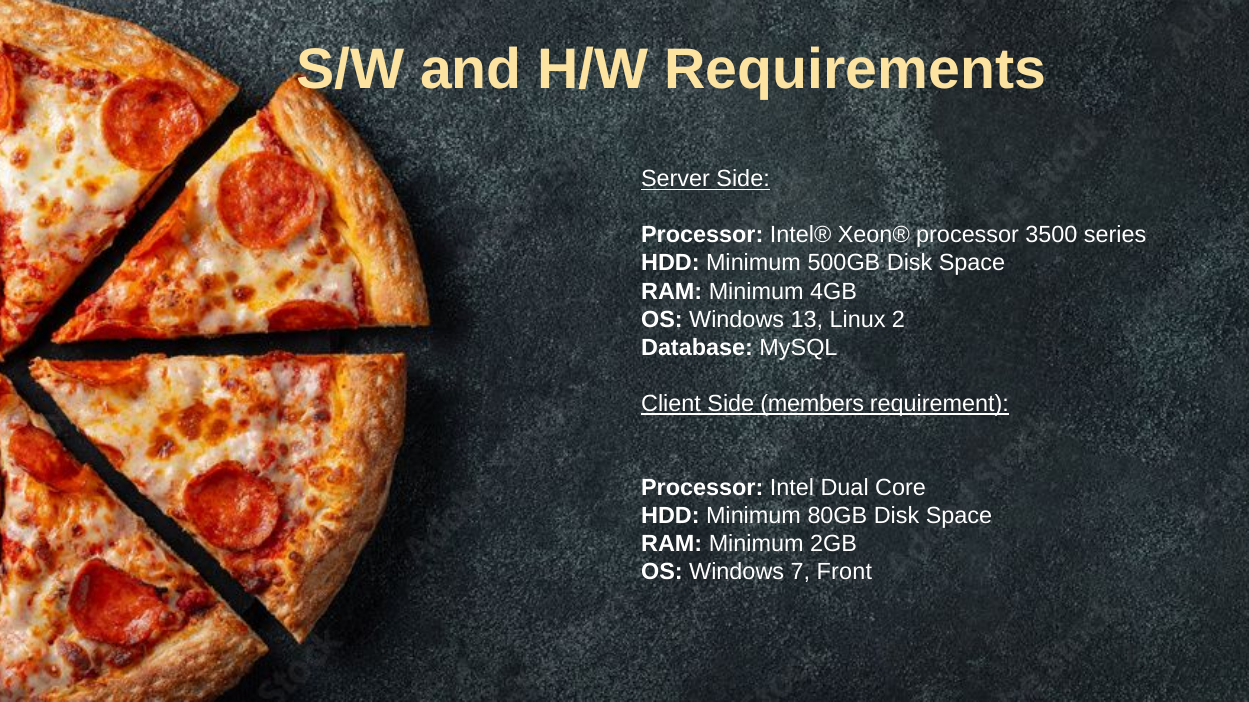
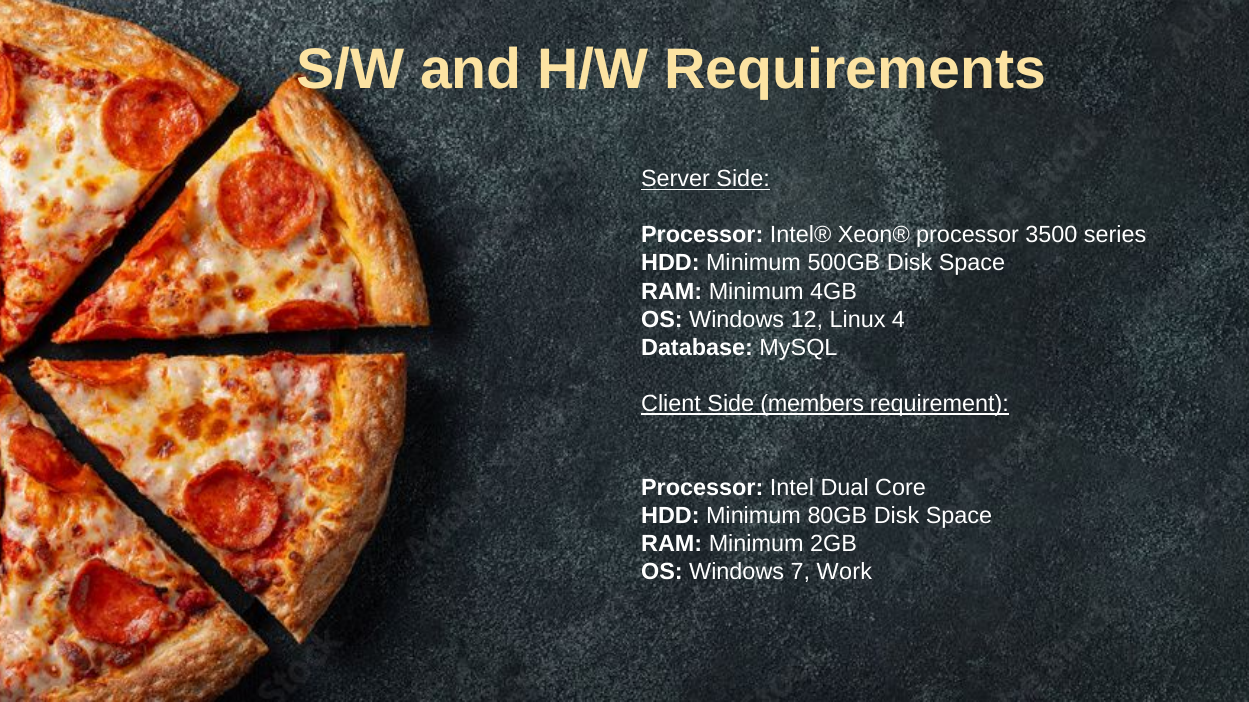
13: 13 -> 12 (807, 320)
2: 2 -> 4 (898, 320)
Front: Front -> Work (844, 573)
